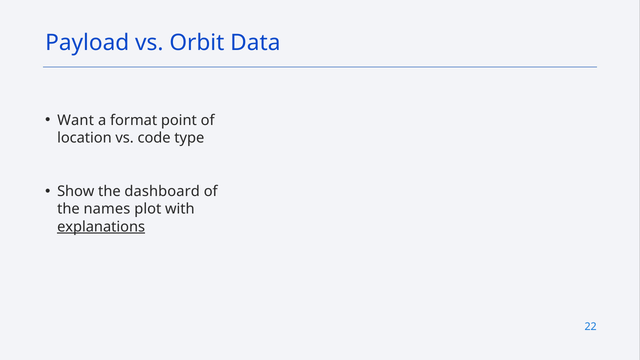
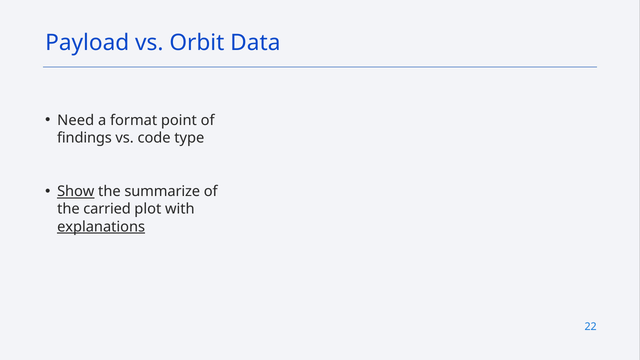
Want: Want -> Need (76, 120)
location: location -> findings (84, 138)
Show underline: none -> present (76, 192)
dashboard: dashboard -> summarize (162, 192)
names: names -> carried (107, 209)
